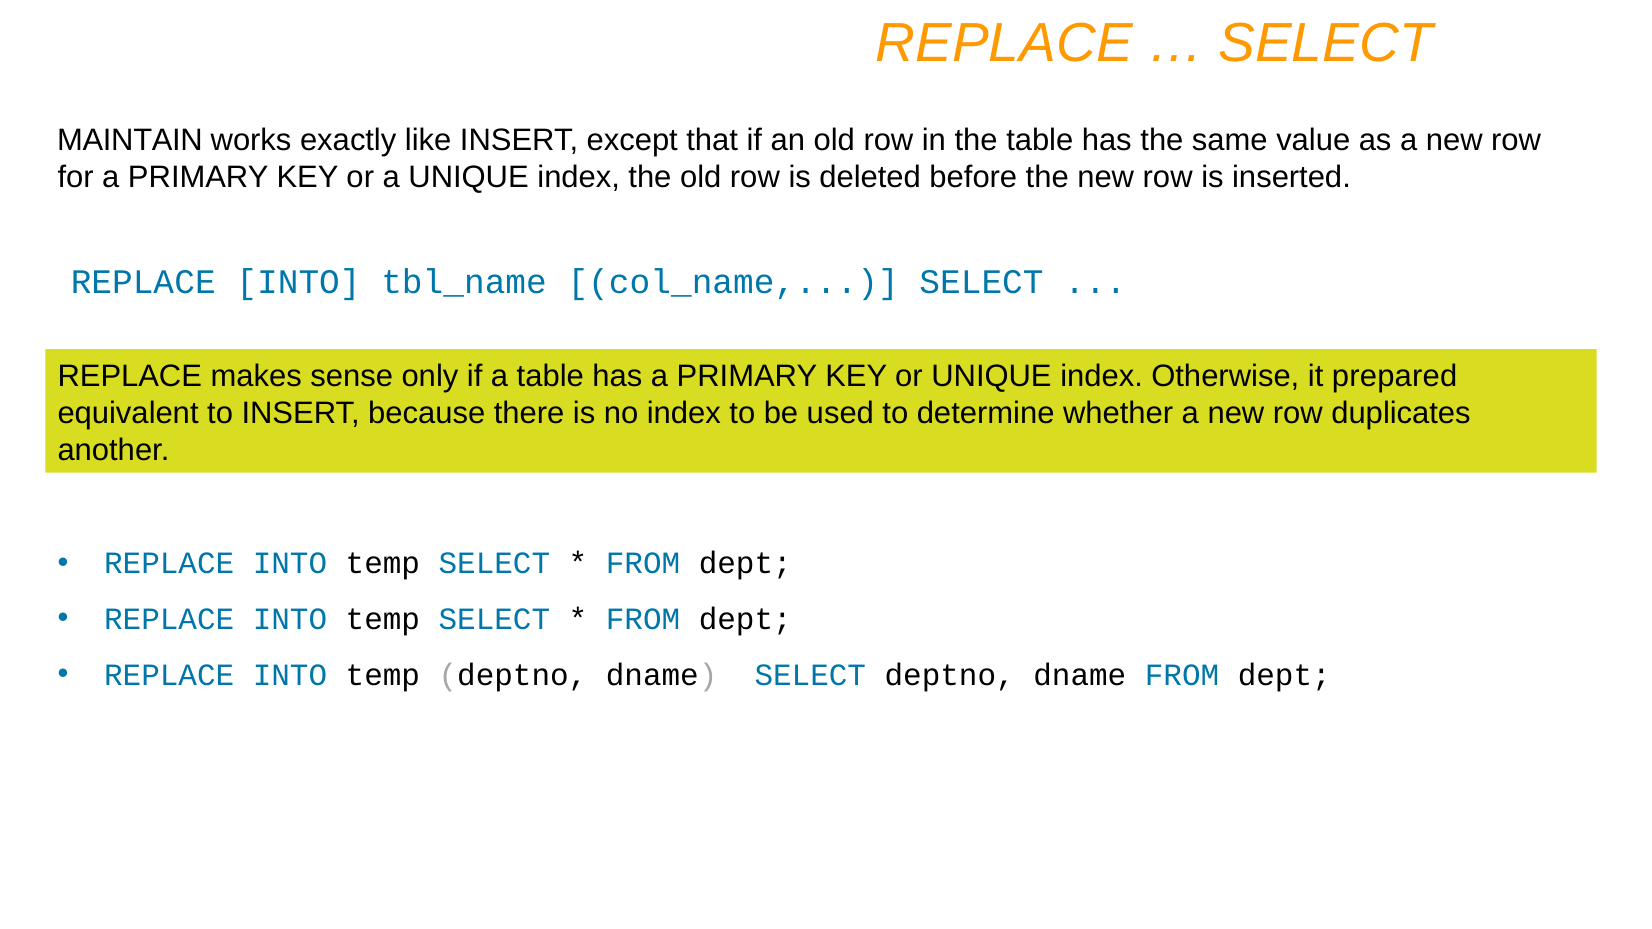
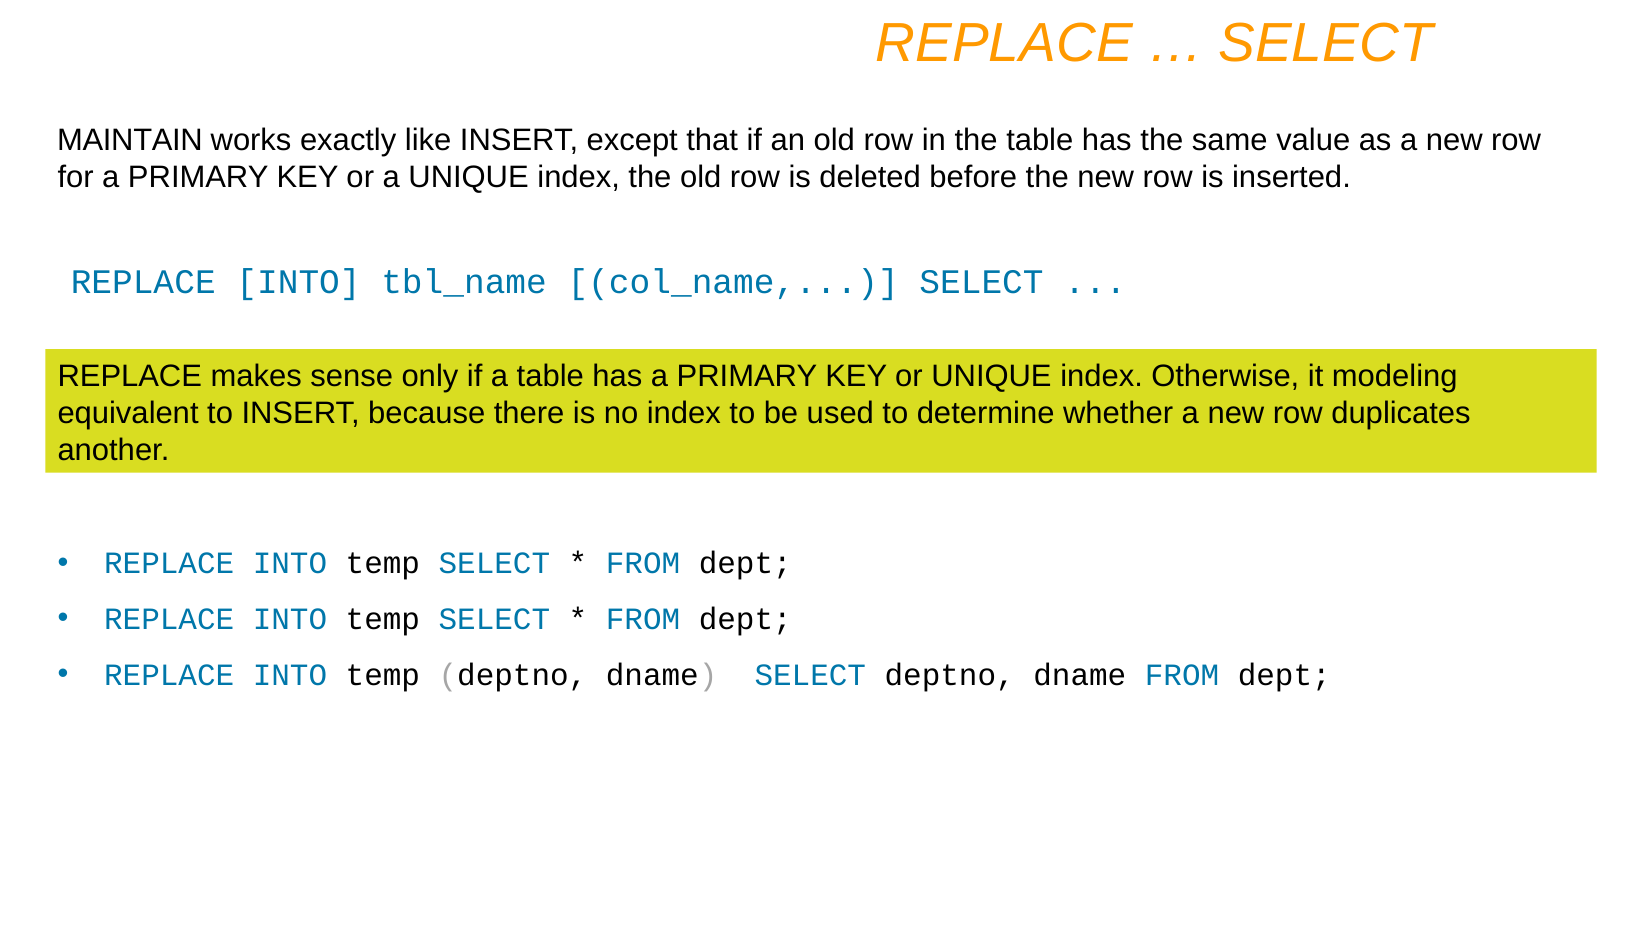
prepared: prepared -> modeling (1395, 376)
